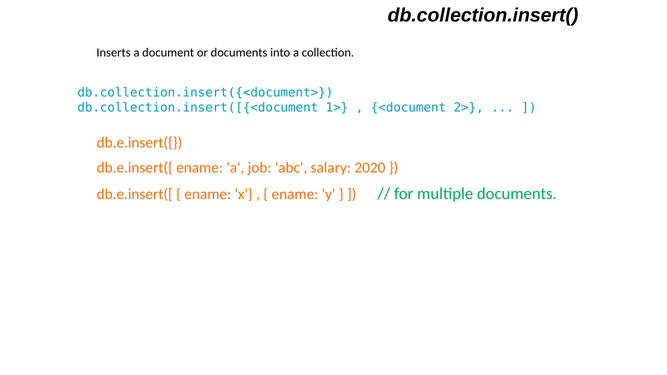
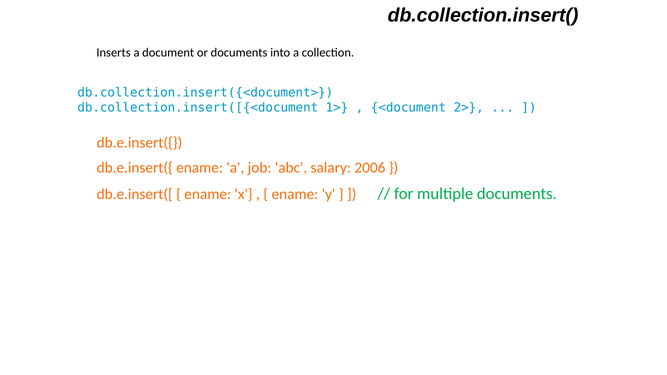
2020: 2020 -> 2006 (370, 168)
